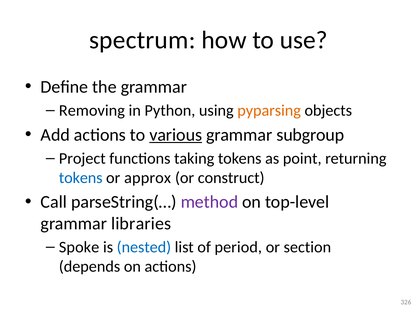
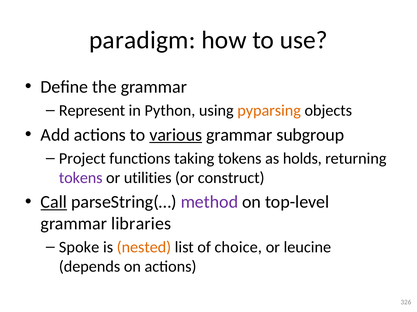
spectrum: spectrum -> paradigm (142, 40)
Removing: Removing -> Represent (92, 111)
point: point -> holds (302, 159)
tokens colour: blue -> purple (81, 178)
approx: approx -> utilities (148, 178)
Call underline: none -> present (54, 203)
nested colour: blue -> orange (144, 248)
period: period -> choice (238, 248)
section: section -> leucine (307, 248)
